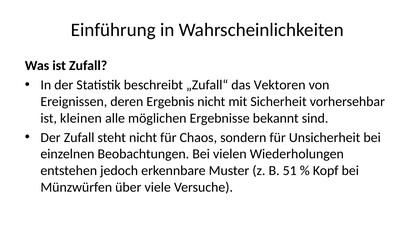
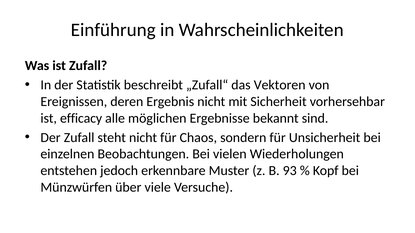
kleinen: kleinen -> efficacy (81, 118)
51: 51 -> 93 (290, 171)
